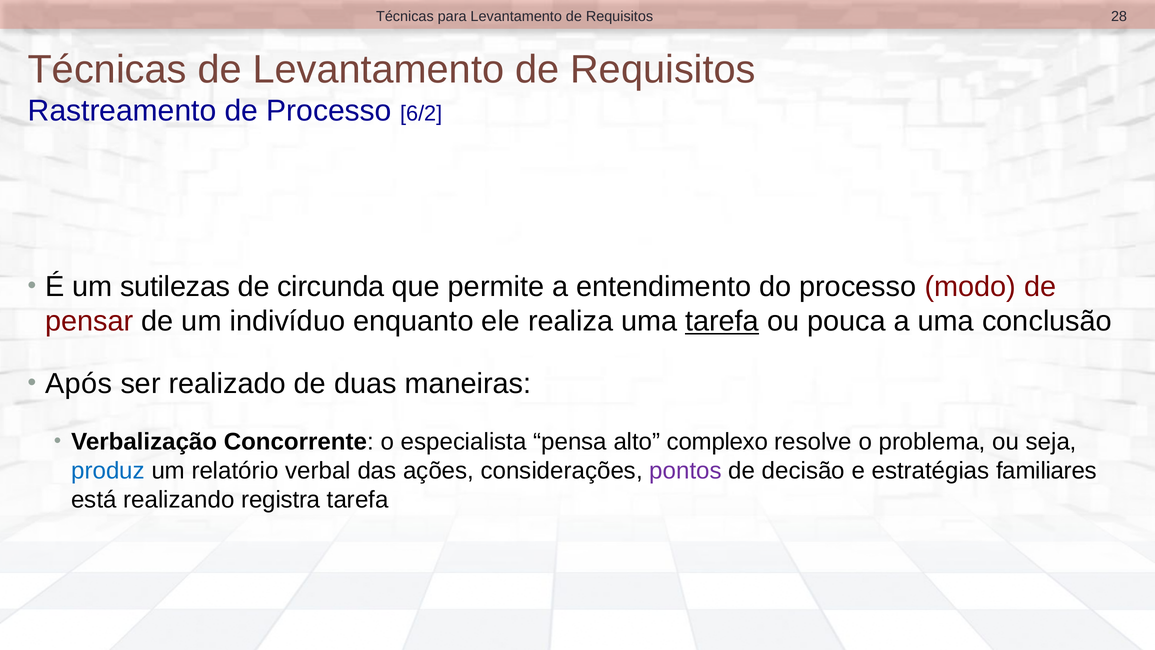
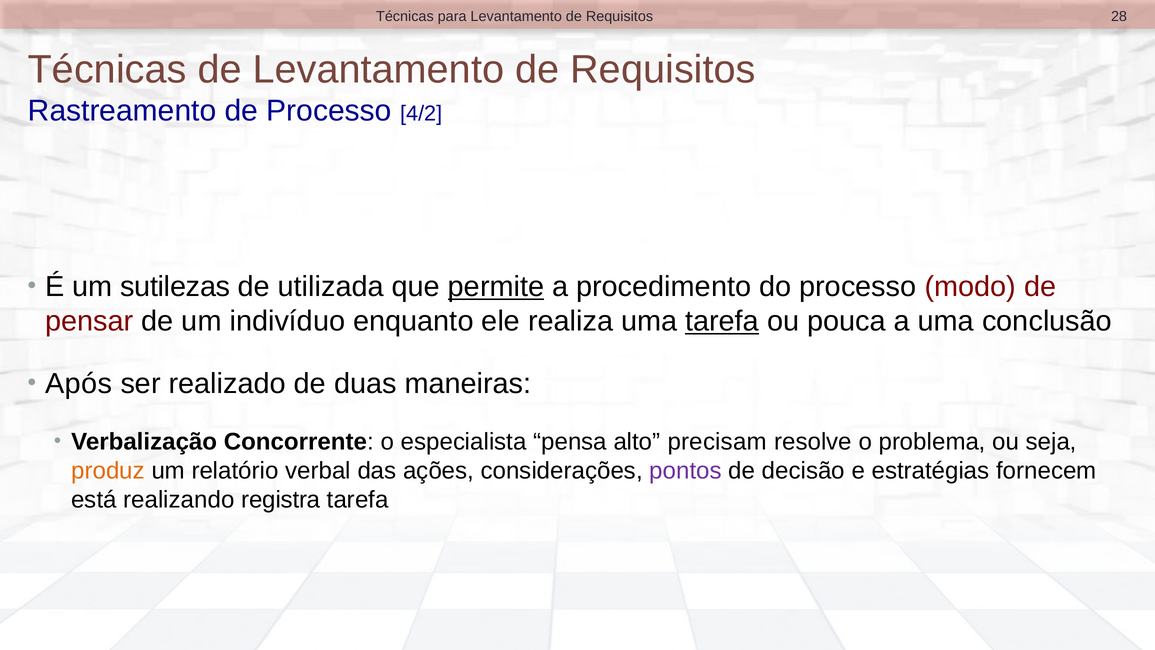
6/2: 6/2 -> 4/2 (421, 113)
circunda: circunda -> utilizada (331, 287)
permite underline: none -> present (496, 287)
entendimento: entendimento -> procedimento (664, 287)
complexo: complexo -> precisam (717, 442)
produz colour: blue -> orange (108, 471)
familiares: familiares -> fornecem (1046, 471)
